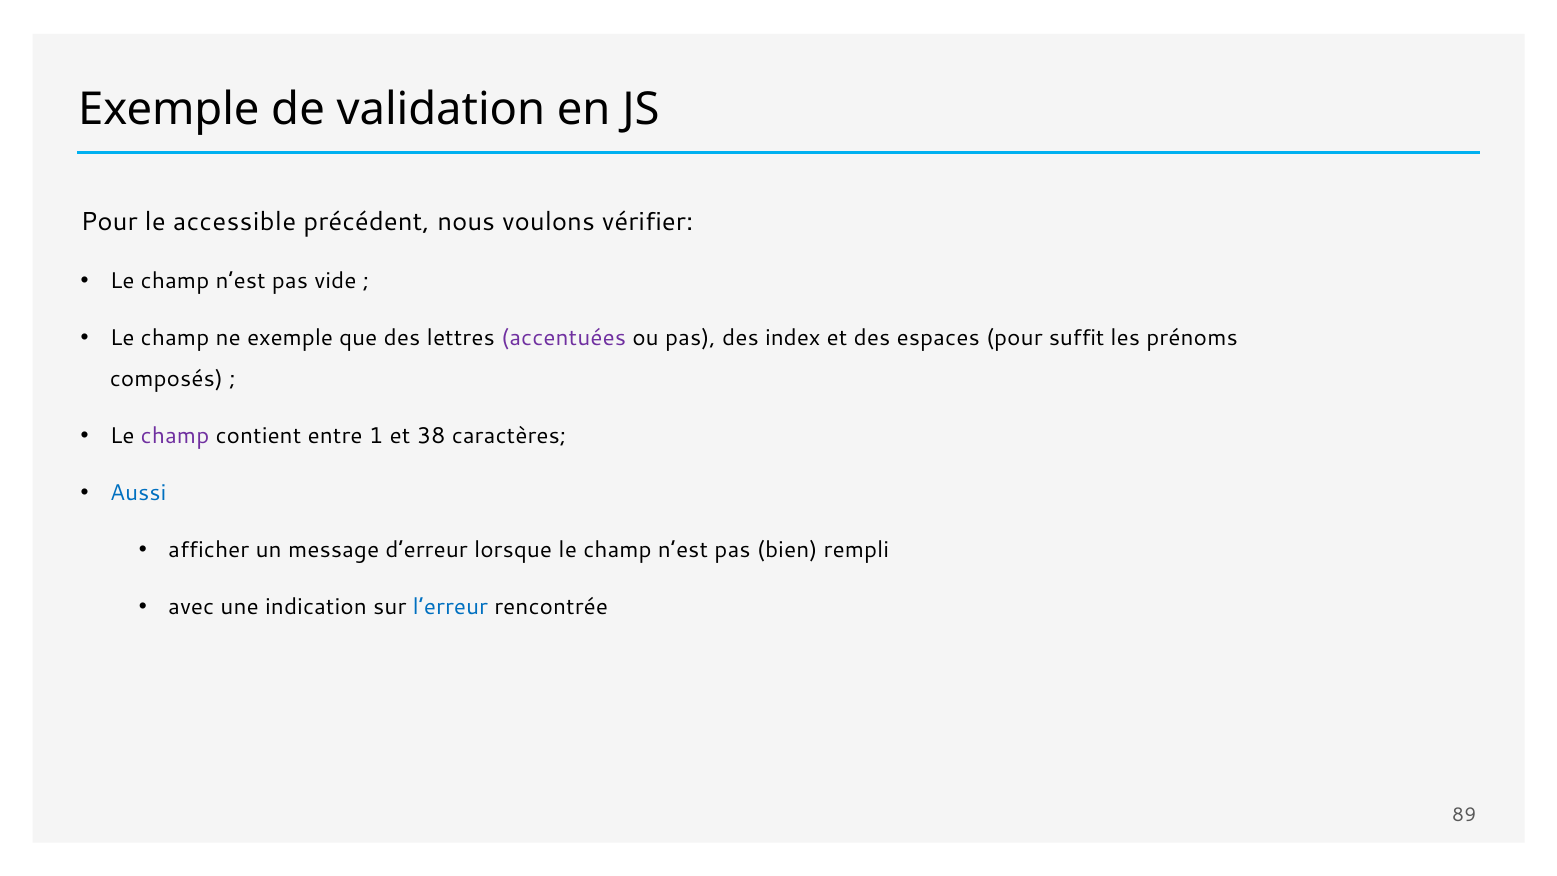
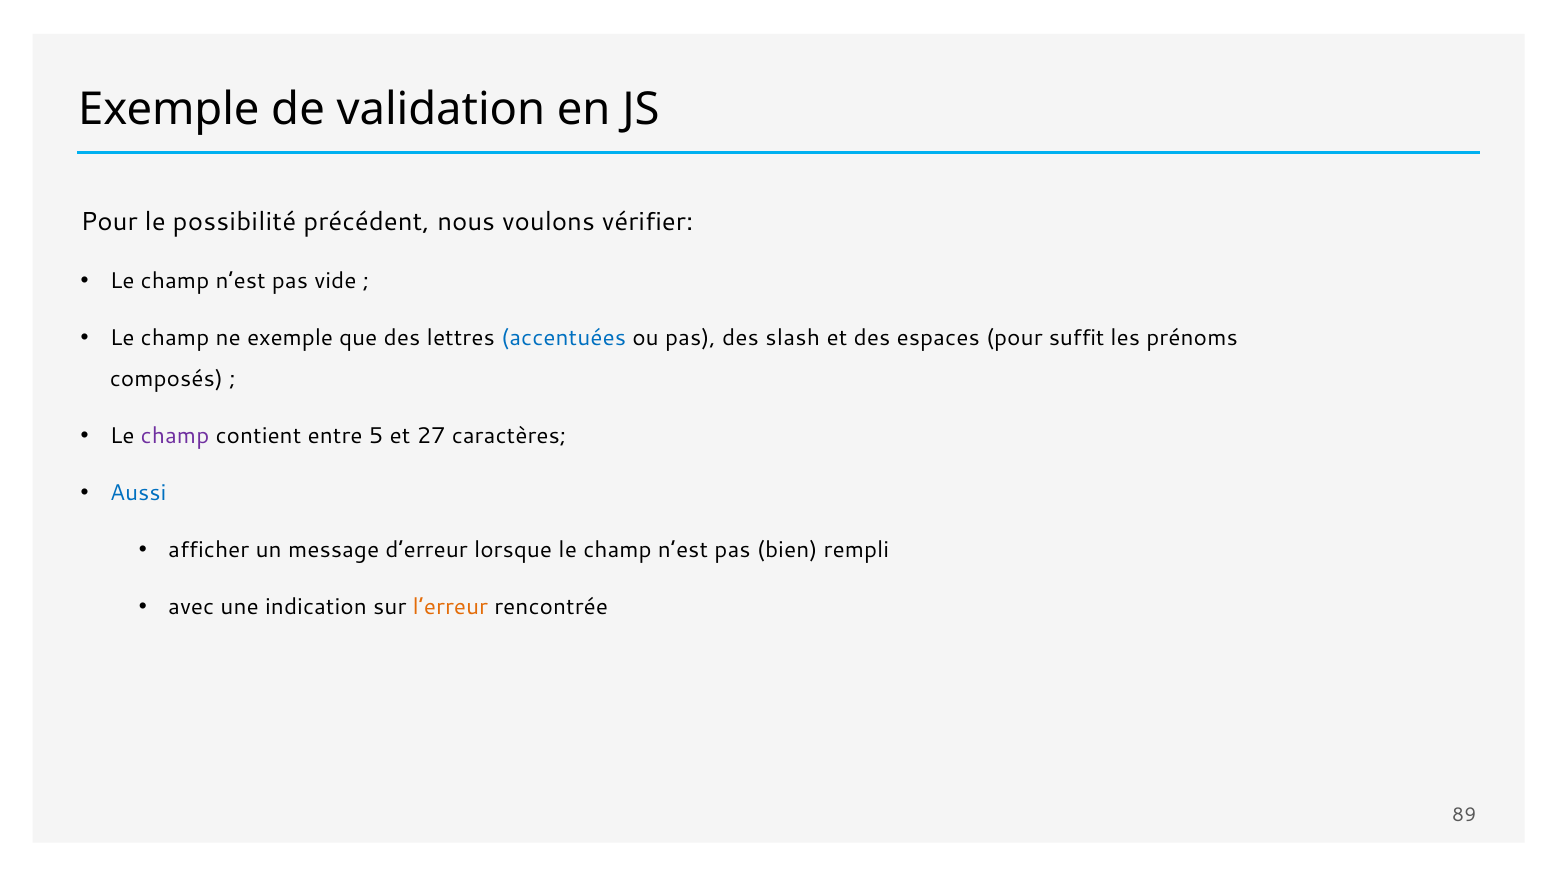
accessible: accessible -> possibilité (235, 222)
accentuées colour: purple -> blue (564, 338)
index: index -> slash (793, 338)
1: 1 -> 5 (376, 436)
38: 38 -> 27 (431, 436)
l’erreur colour: blue -> orange (450, 607)
